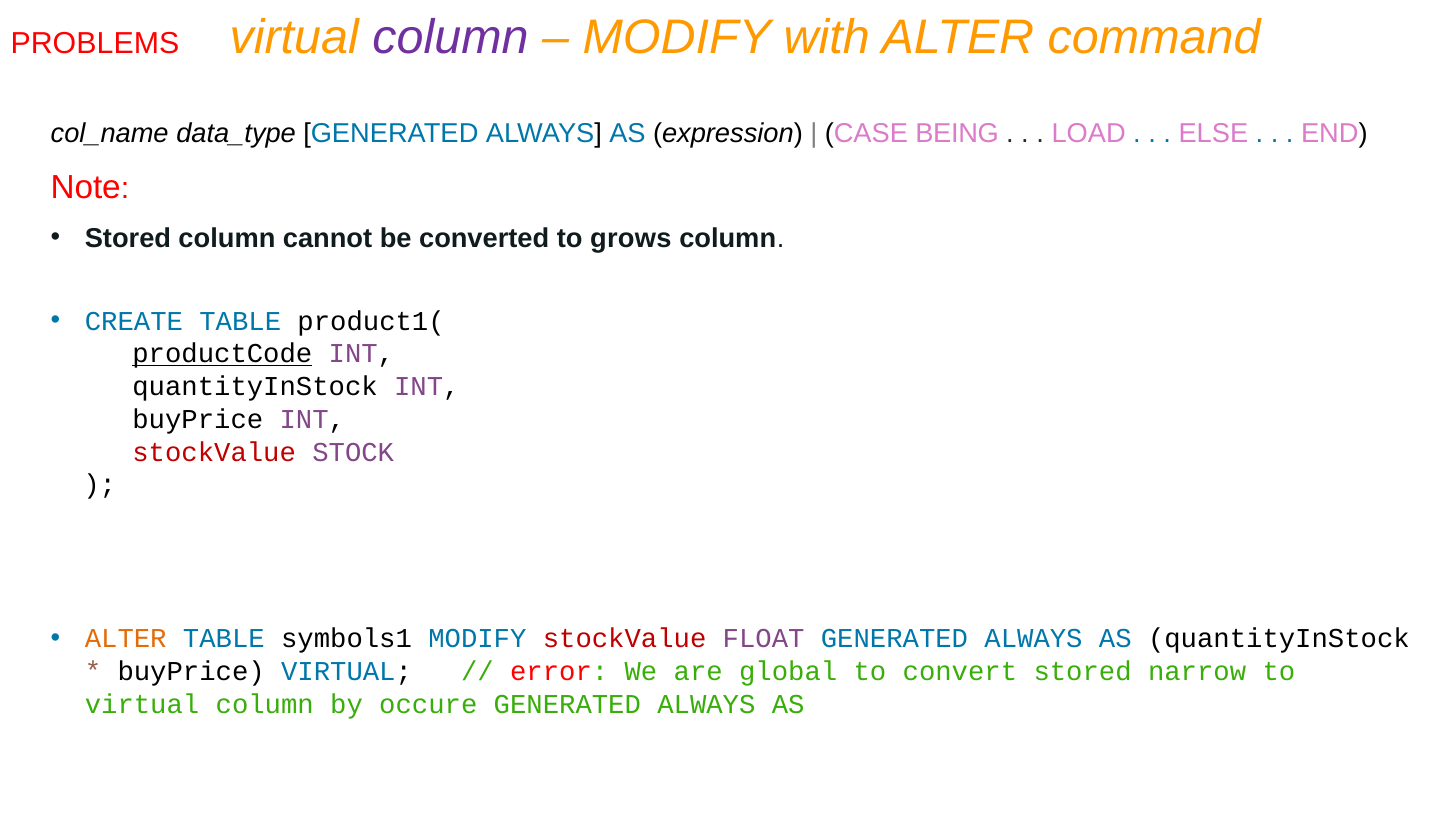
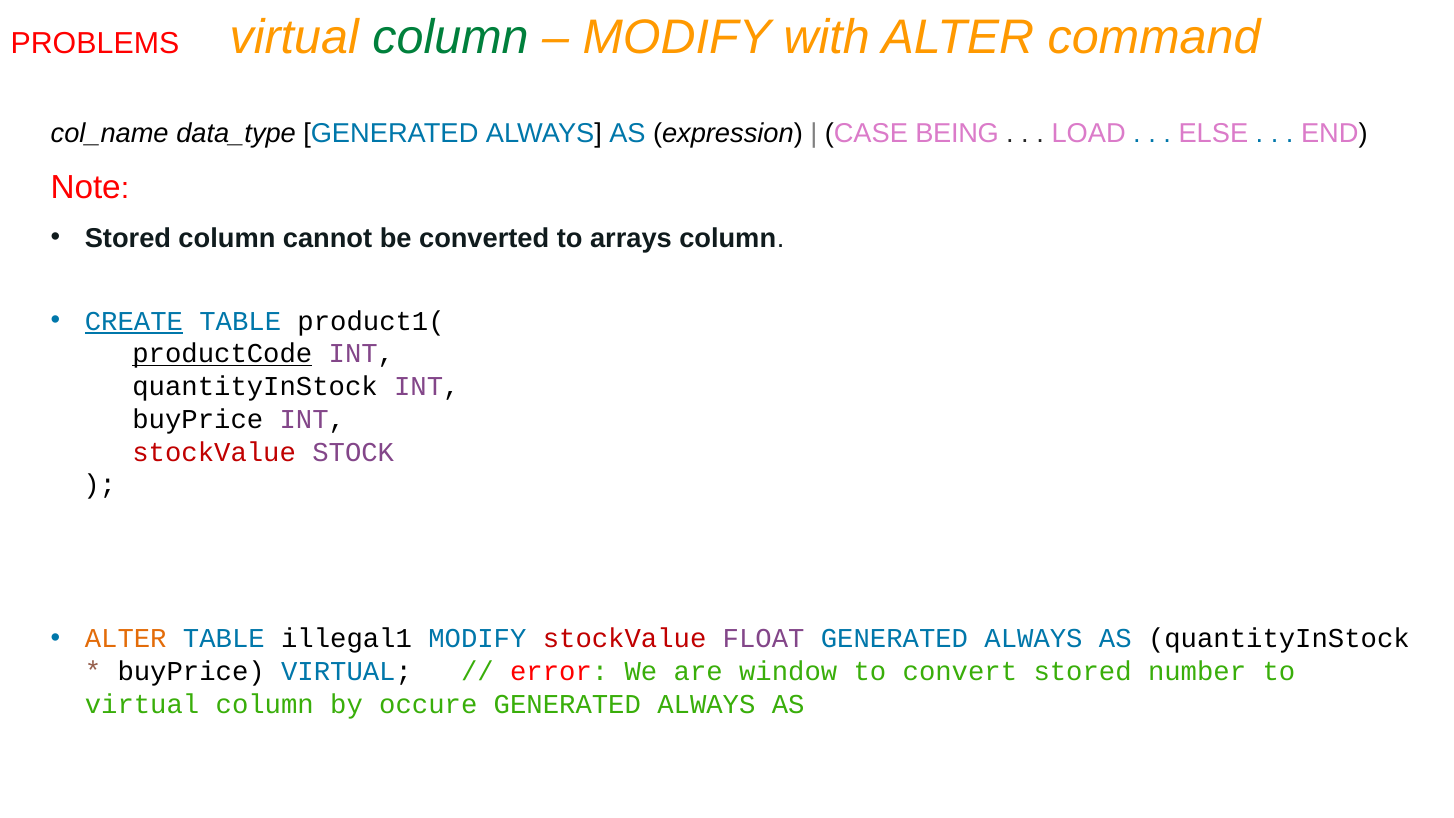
column colour: purple -> green (451, 38)
grows: grows -> arrays (631, 238)
CREATE underline: none -> present (134, 321)
symbols1: symbols1 -> illegal1 (347, 639)
global: global -> window (788, 672)
narrow: narrow -> number (1197, 672)
